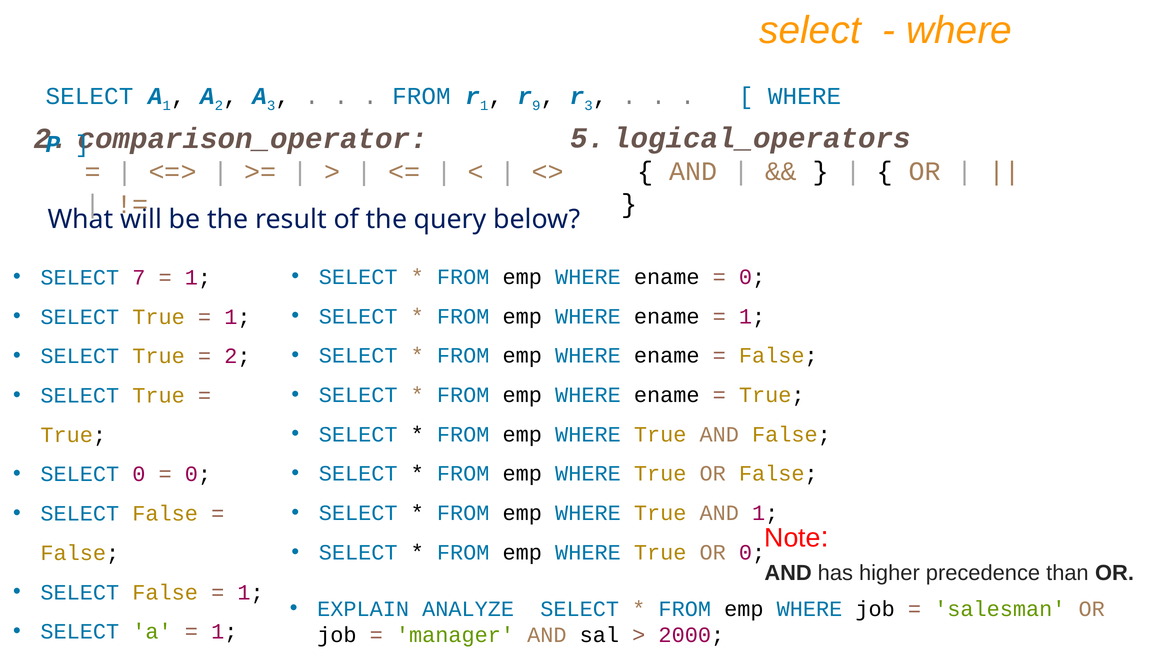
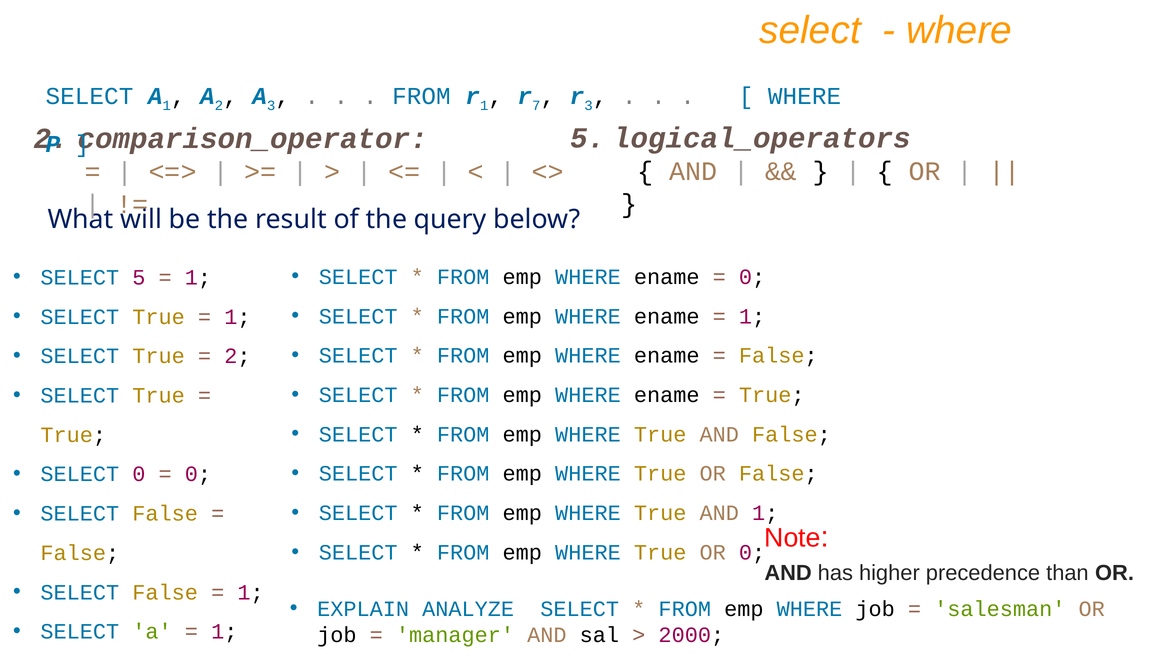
9: 9 -> 7 (536, 106)
SELECT 7: 7 -> 5 (139, 278)
